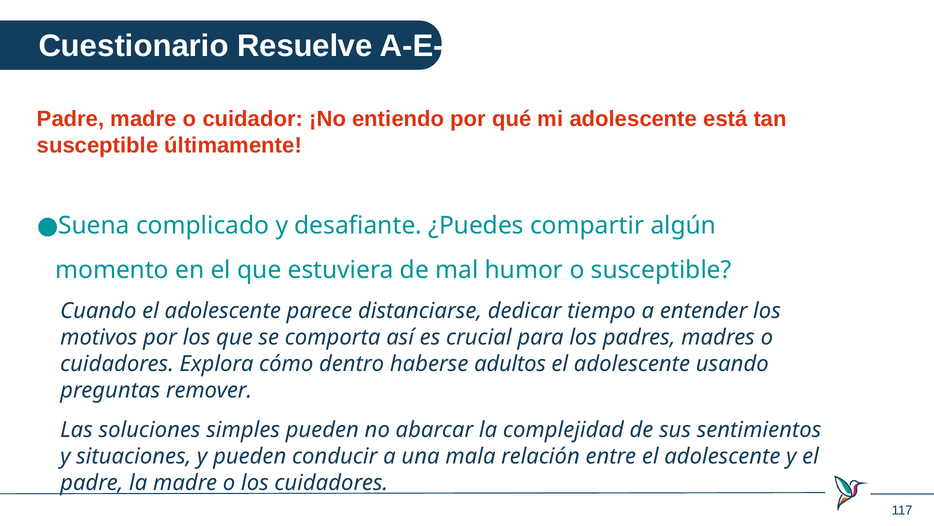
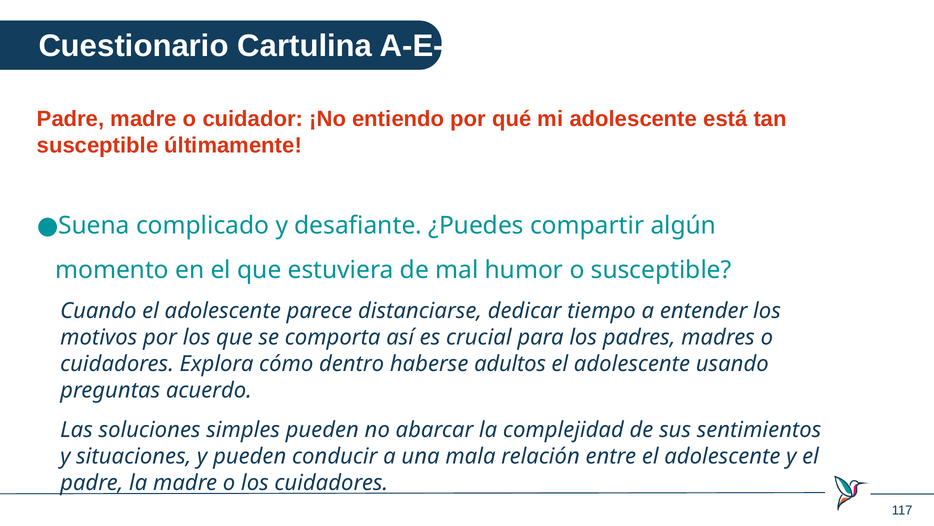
Resuelve: Resuelve -> Cartulina (305, 46)
remover: remover -> acuerdo (209, 390)
